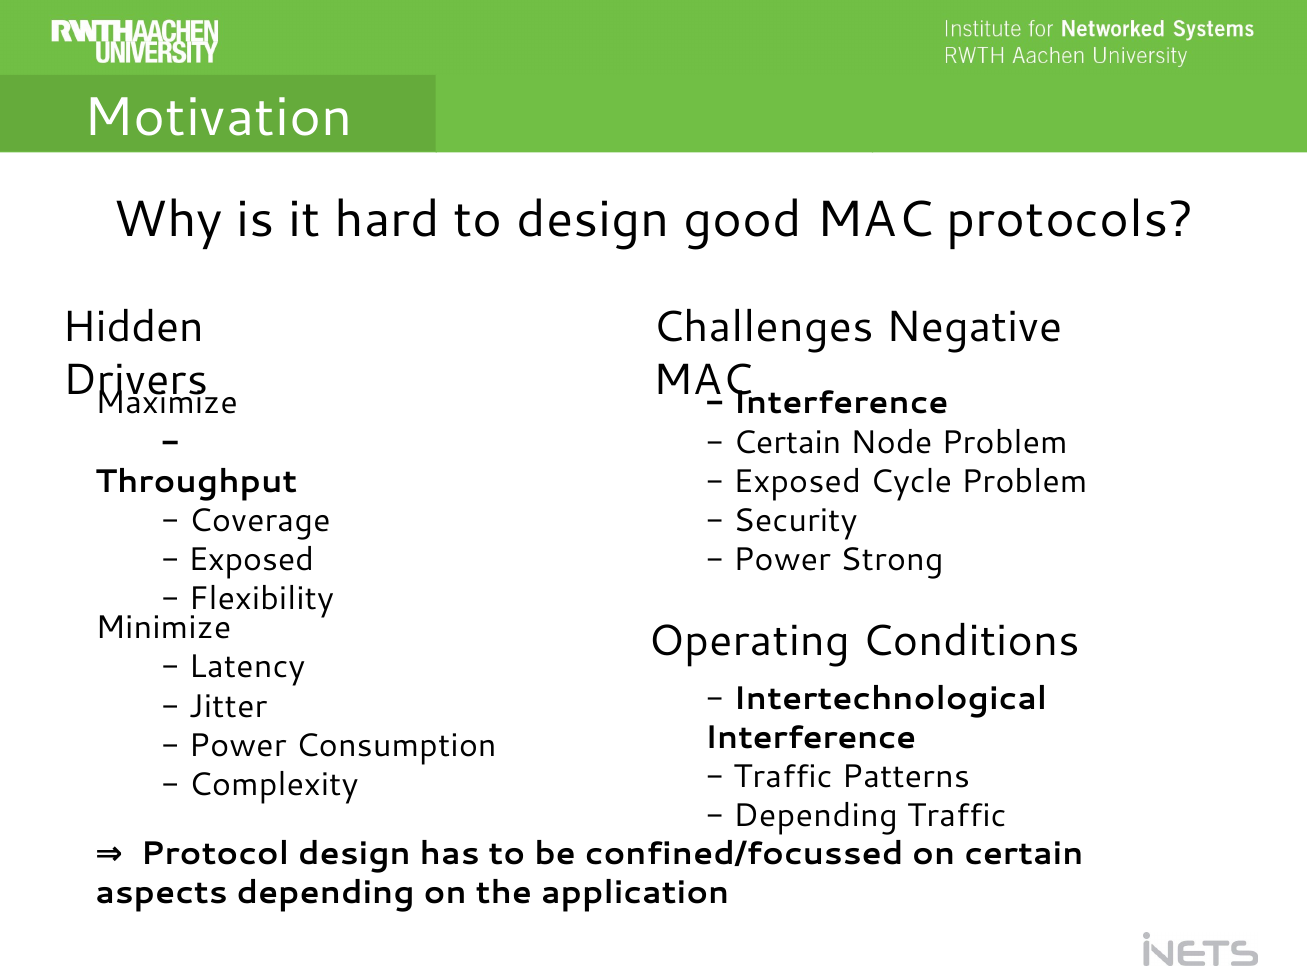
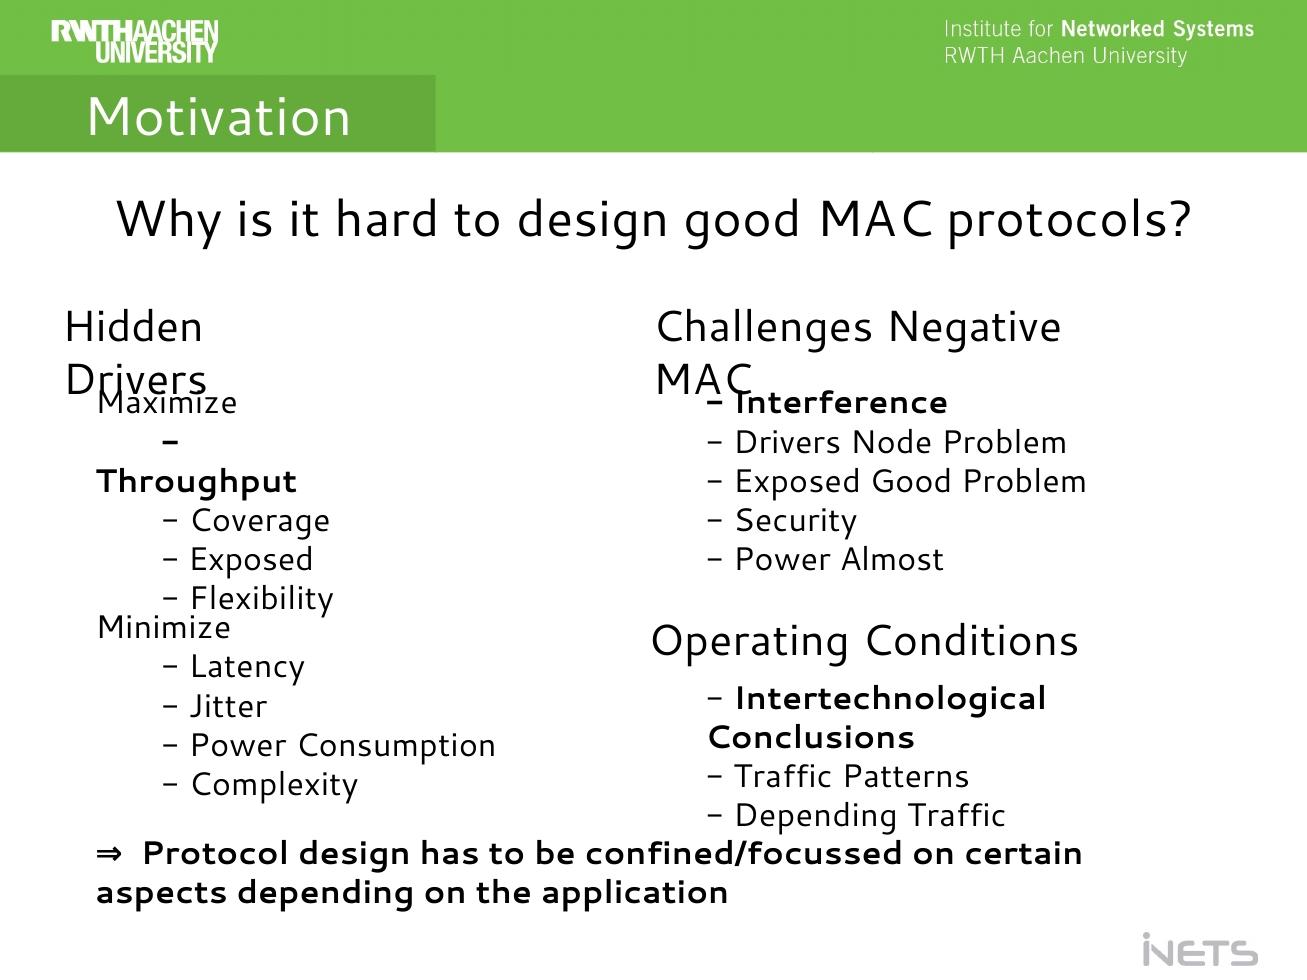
Certain: Certain -> Drivers (787, 442)
Exposed Cycle: Cycle -> Good (911, 482)
Strong: Strong -> Almost (892, 560)
Interference: Interference -> Conclusions (810, 738)
